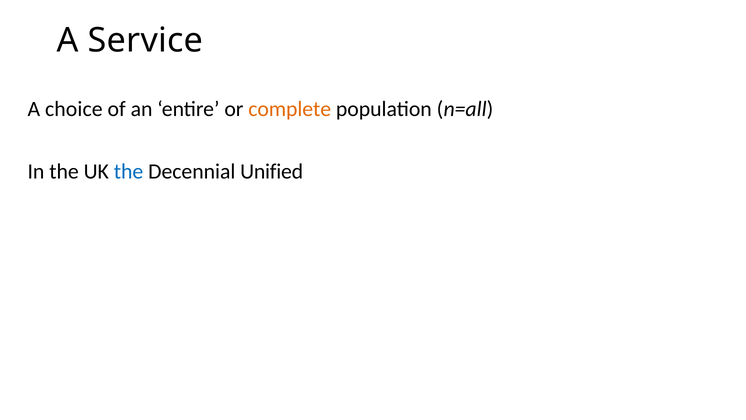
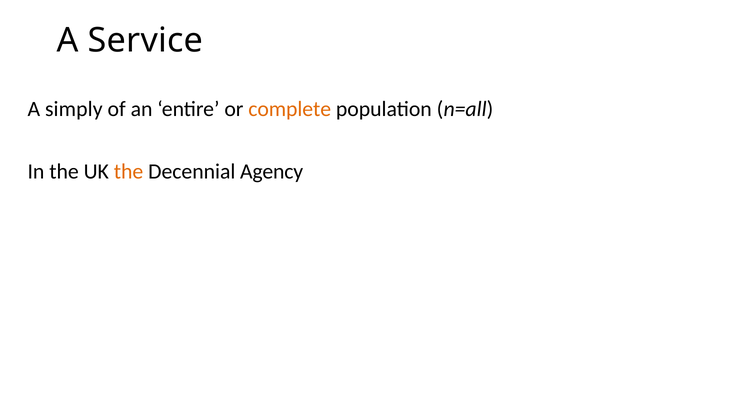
choice: choice -> simply (74, 109)
the colour: blue -> orange (129, 171)
Unified: Unified -> Agency (272, 171)
